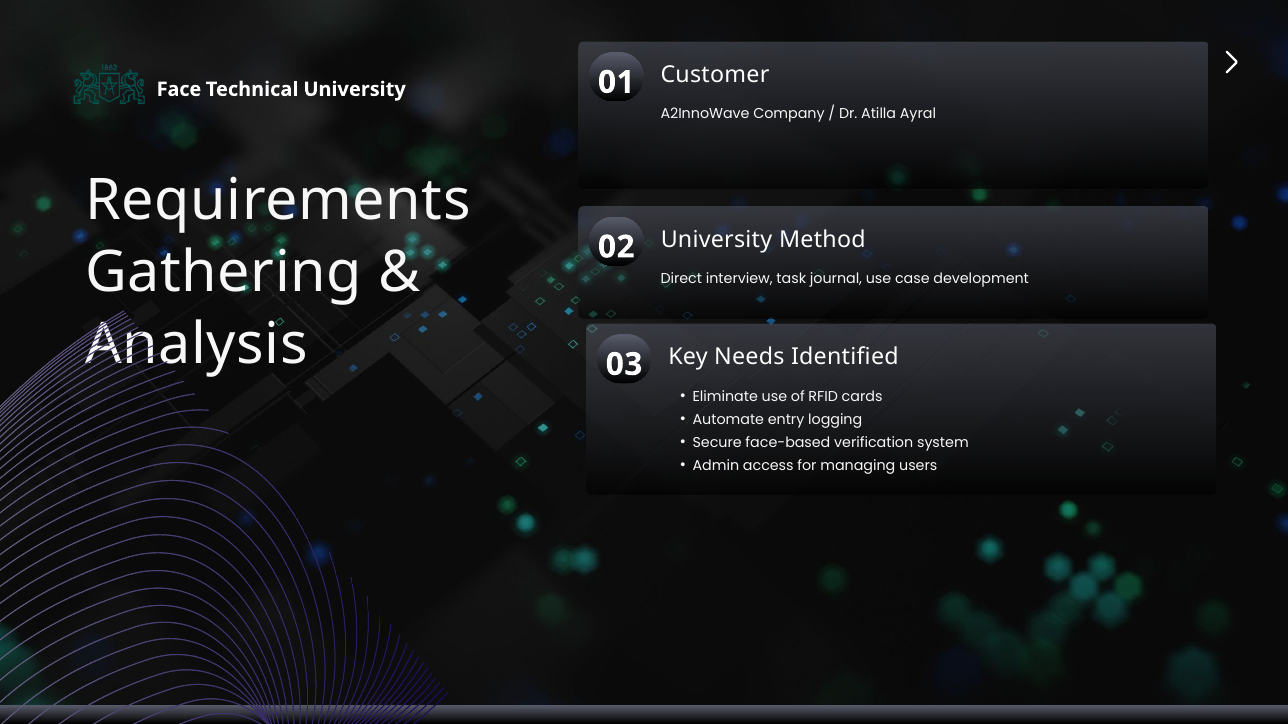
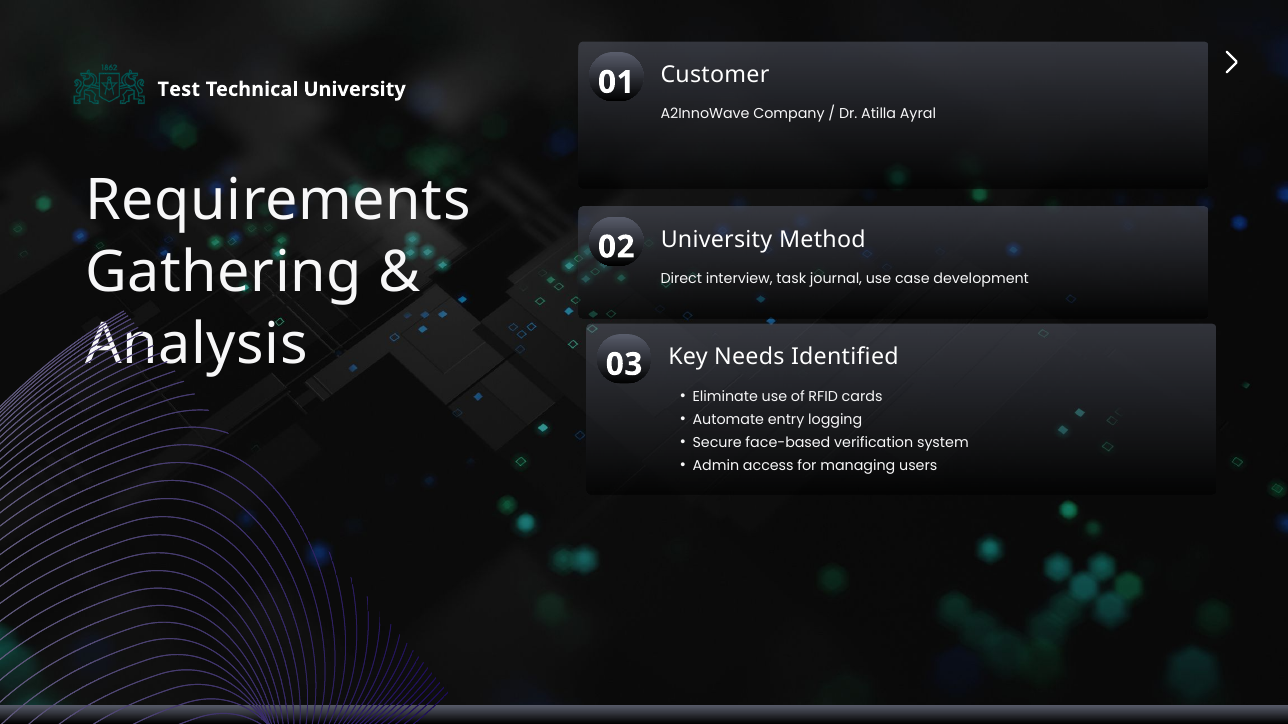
Face: Face -> Test (179, 89)
